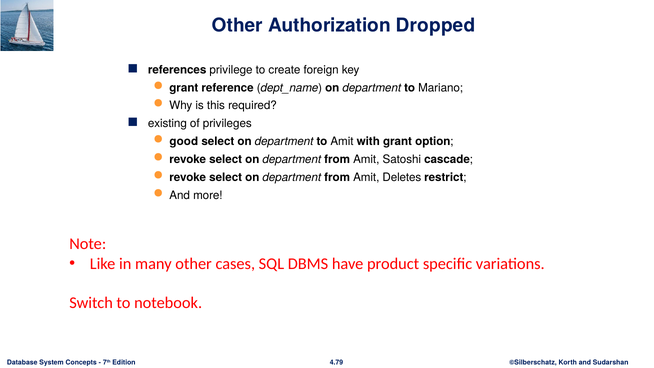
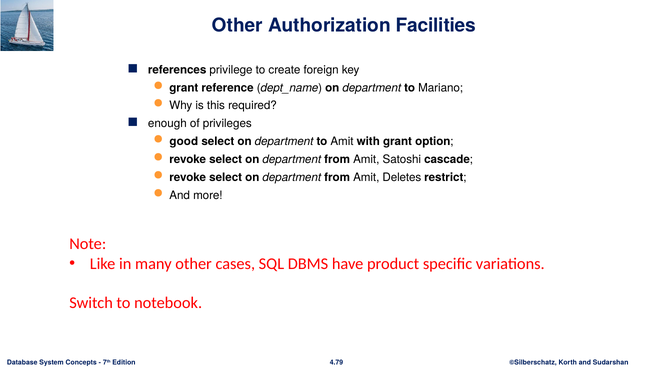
Dropped: Dropped -> Facilities (436, 26)
existing: existing -> enough (167, 124)
